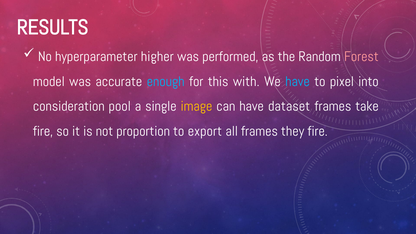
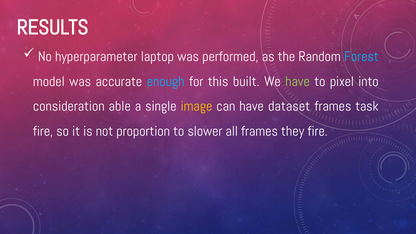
higher: higher -> laptop (157, 56)
Forest colour: pink -> light blue (361, 56)
with: with -> built (246, 81)
have colour: light blue -> light green (298, 81)
pool: pool -> able (120, 106)
take: take -> task (367, 106)
export: export -> slower (205, 131)
